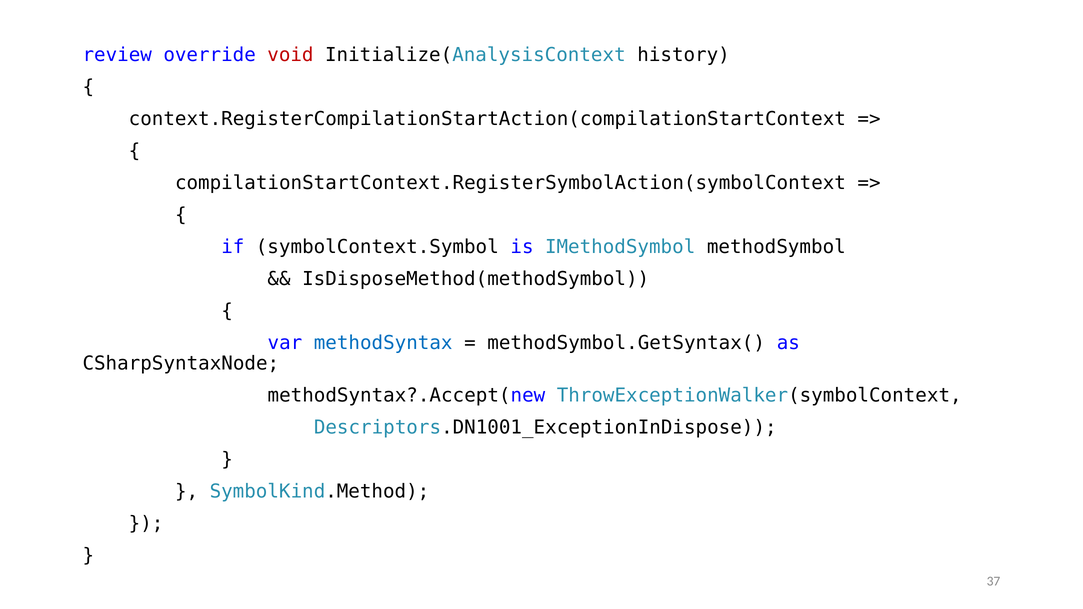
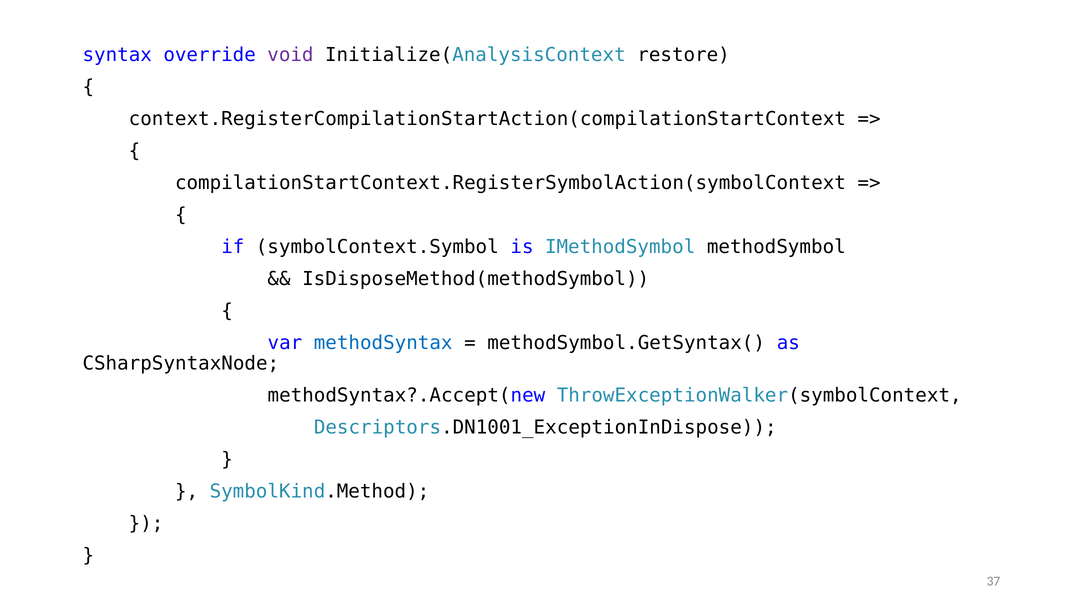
review: review -> syntax (117, 55)
void colour: red -> purple (290, 55)
history: history -> restore (684, 55)
